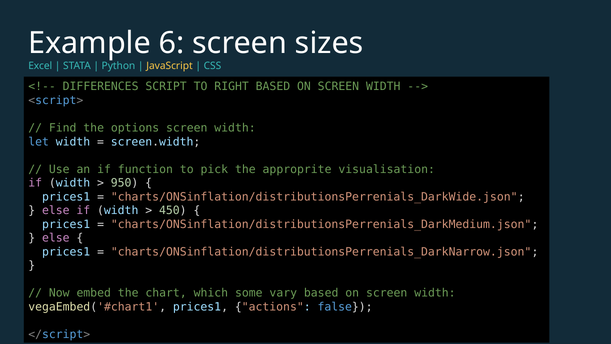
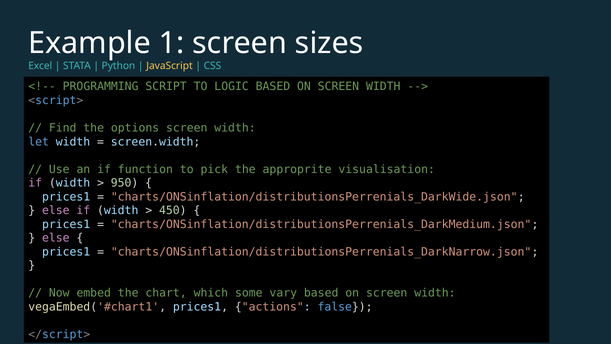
6: 6 -> 1 (172, 43)
DIFFERENCES: DIFFERENCES -> PROGRAMMING (101, 87)
RIGHT: RIGHT -> LOGIC (232, 87)
